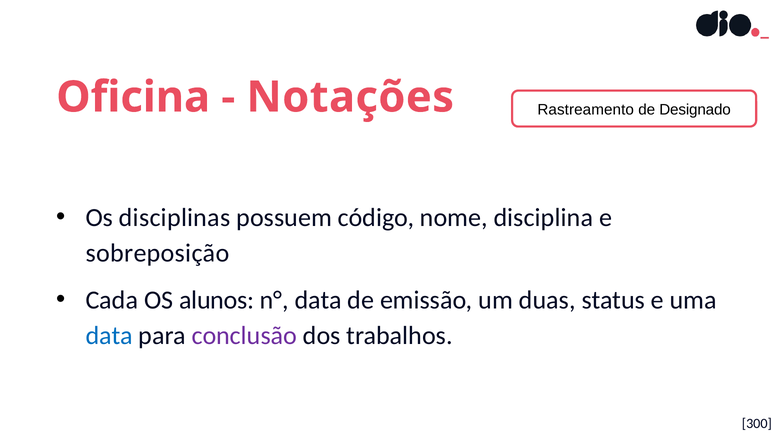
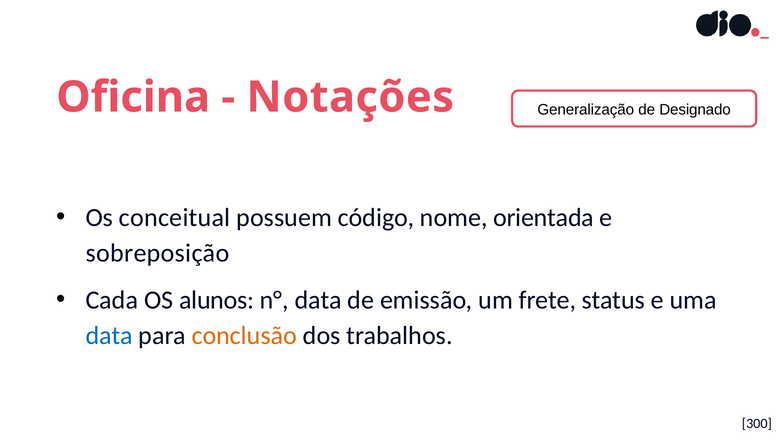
Rastreamento: Rastreamento -> Generalização (586, 110)
disciplinas: disciplinas -> conceitual (175, 218)
disciplina: disciplina -> orientada (544, 218)
duas: duas -> frete (547, 300)
conclusão colour: purple -> orange (244, 336)
